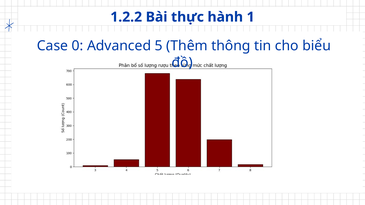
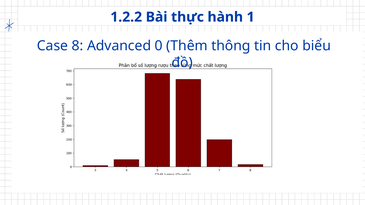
0: 0 -> 8 (78, 46)
5: 5 -> 0 (159, 46)
